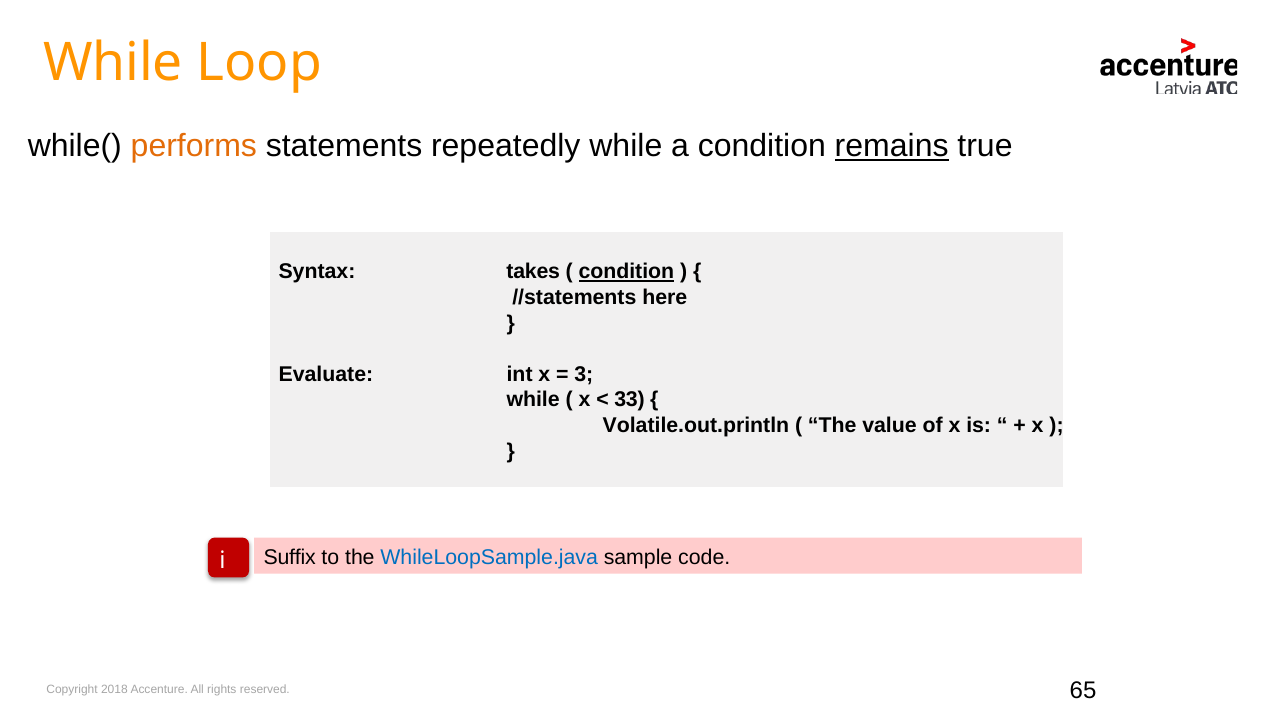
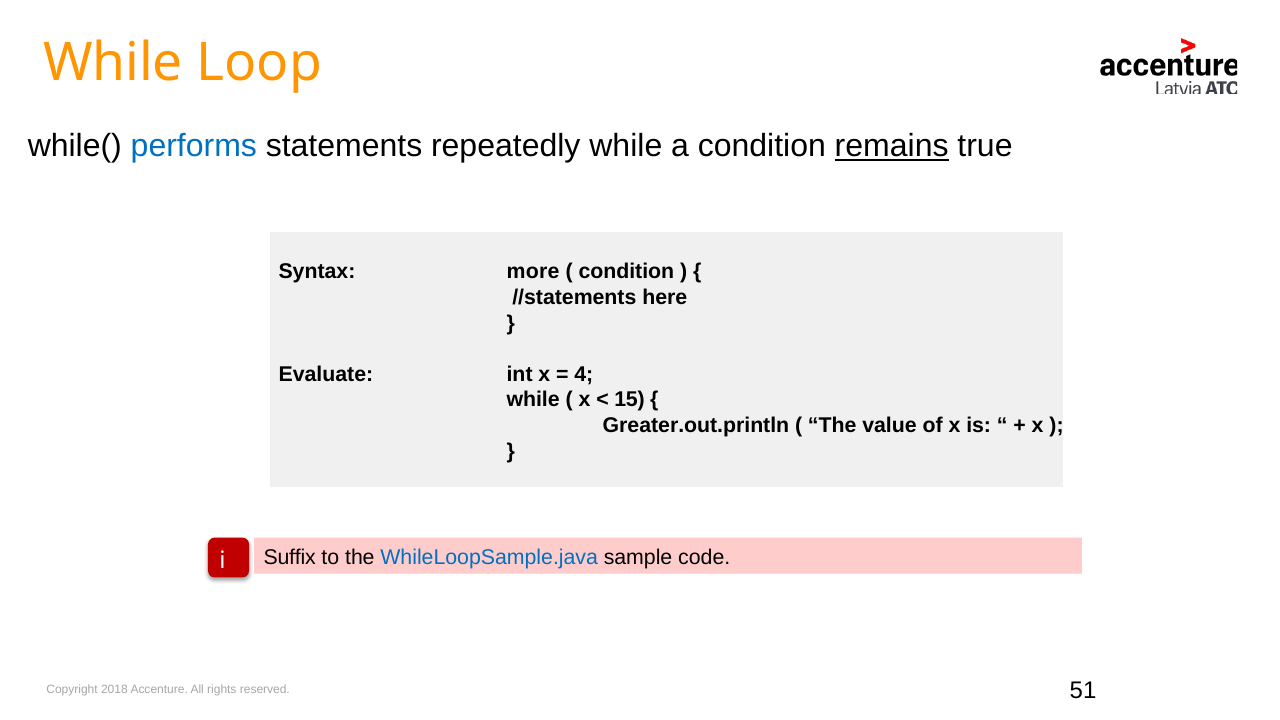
performs colour: orange -> blue (194, 146)
takes: takes -> more (533, 272)
condition underline: present -> none (626, 272)
3: 3 -> 4 (584, 374)
33: 33 -> 15 (629, 400)
Volatile.out.println: Volatile.out.println -> Greater.out.println (696, 425)
65: 65 -> 51 (1083, 691)
